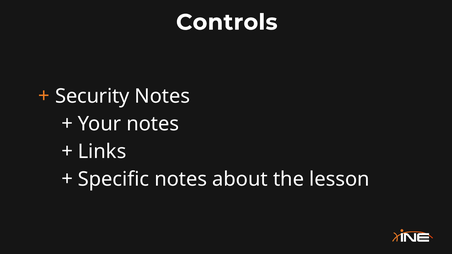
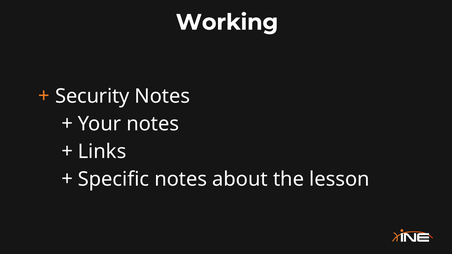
Controls: Controls -> Working (227, 22)
